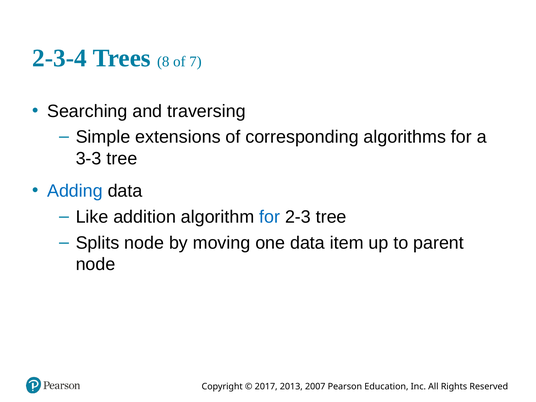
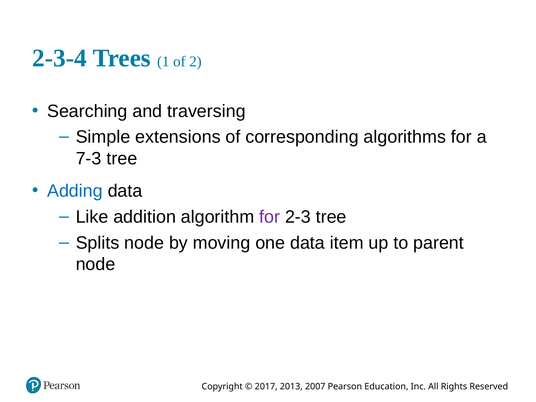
8: 8 -> 1 (163, 62)
7: 7 -> 2 (195, 62)
3-3: 3-3 -> 7-3 (89, 158)
for colour: blue -> purple (270, 217)
